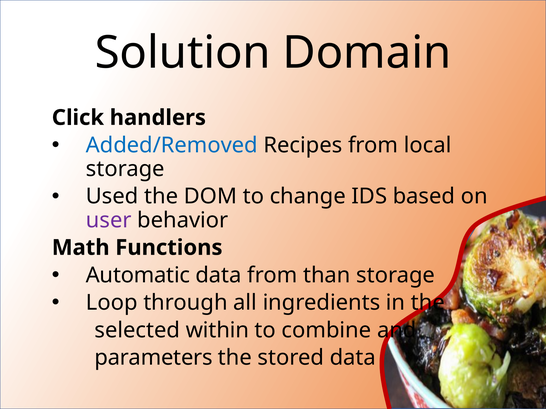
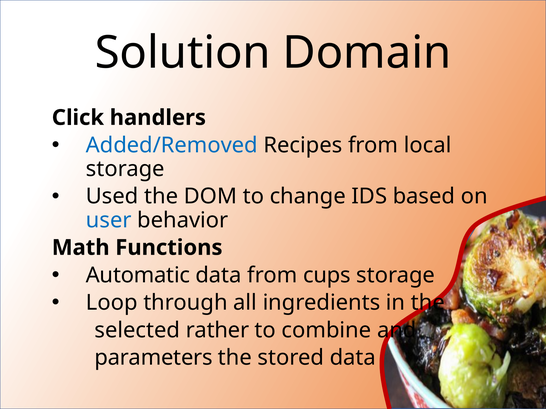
user colour: purple -> blue (109, 220)
than: than -> cups (327, 275)
within: within -> rather (217, 331)
